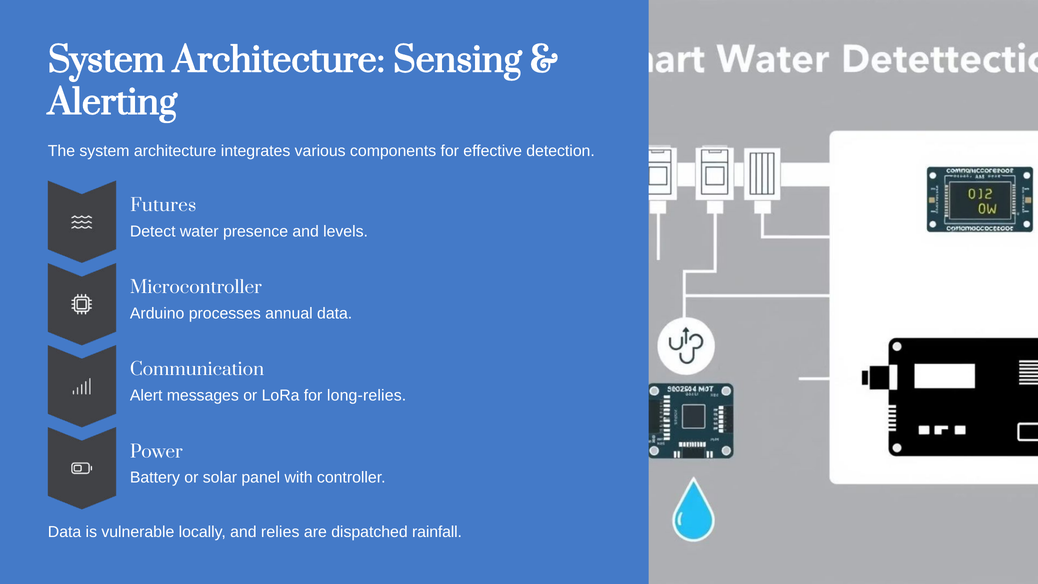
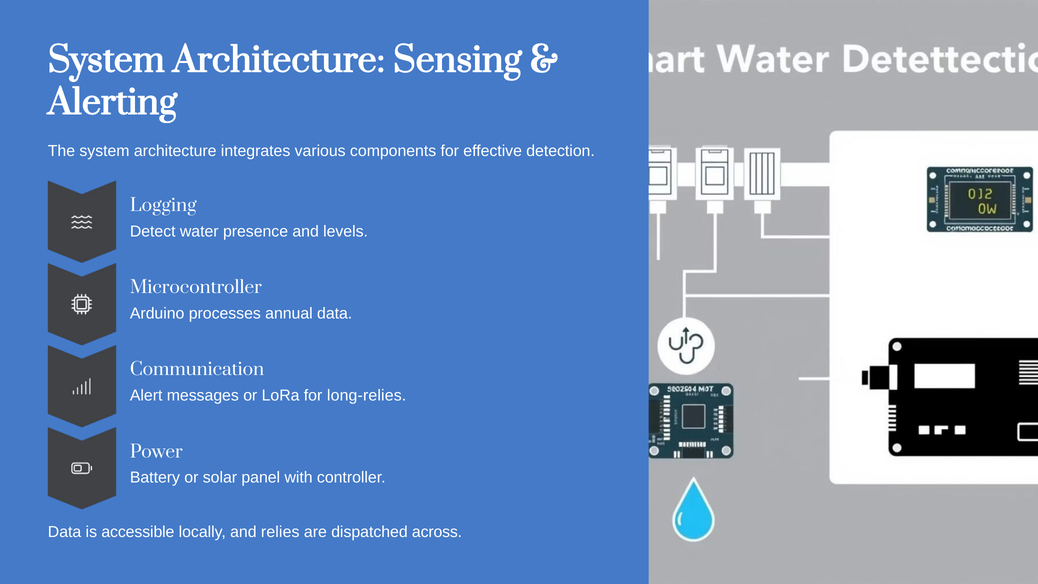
Futures: Futures -> Logging (163, 206)
vulnerable: vulnerable -> accessible (138, 532)
rainfall: rainfall -> across (437, 532)
